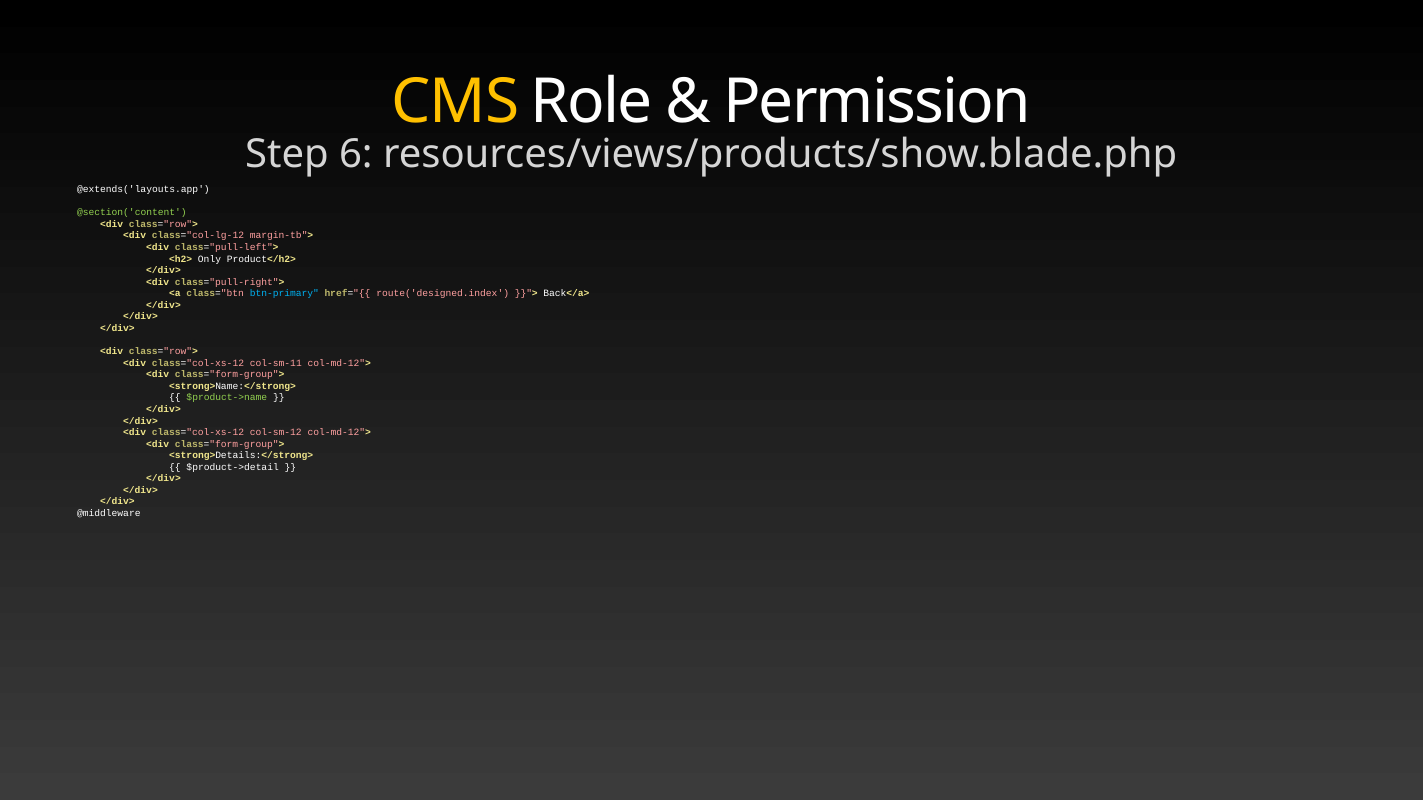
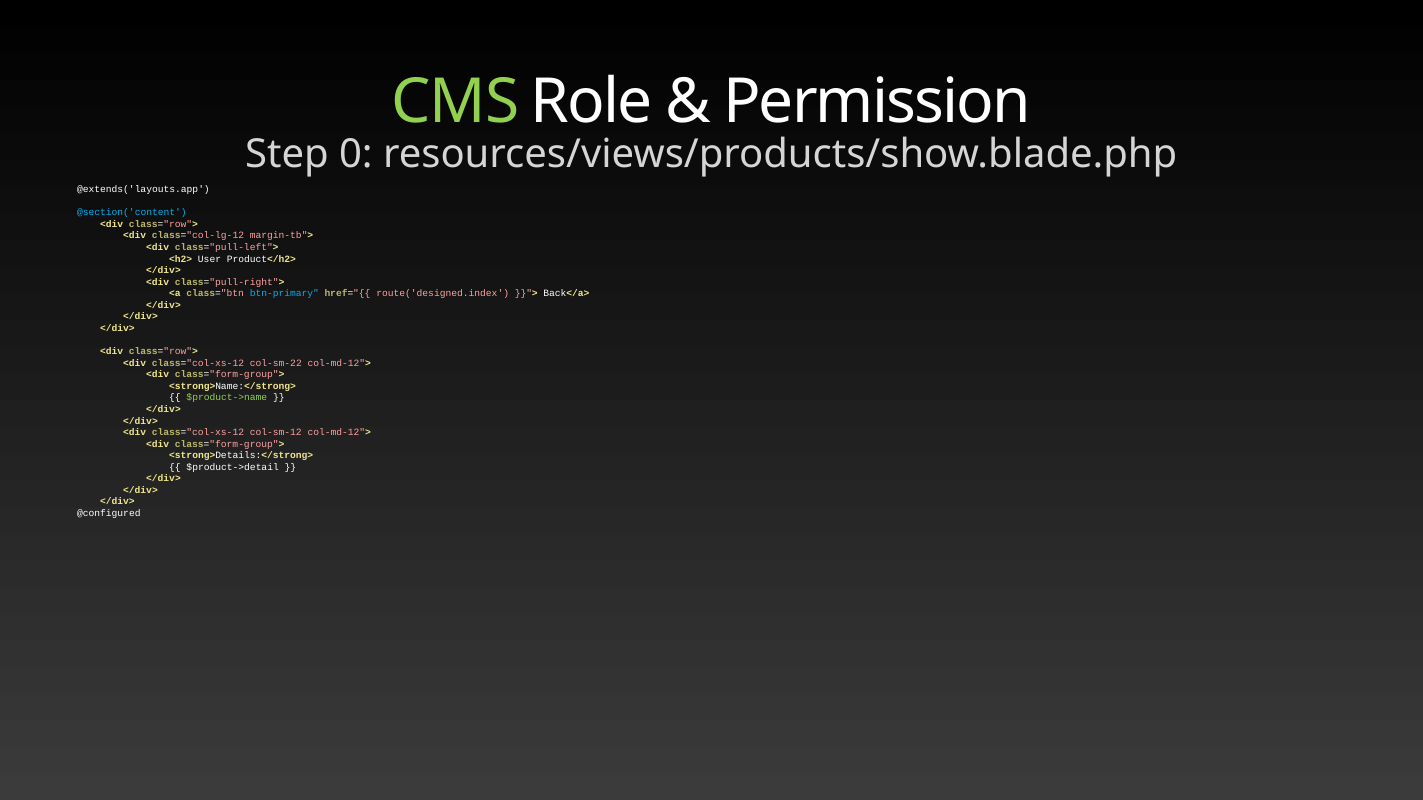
CMS colour: yellow -> light green (455, 102)
6: 6 -> 0 (356, 154)
@section('content colour: light green -> light blue (132, 213)
Only: Only -> User (210, 259)
col-sm-11: col-sm-11 -> col-sm-22 (276, 363)
@middleware: @middleware -> @configured (109, 514)
